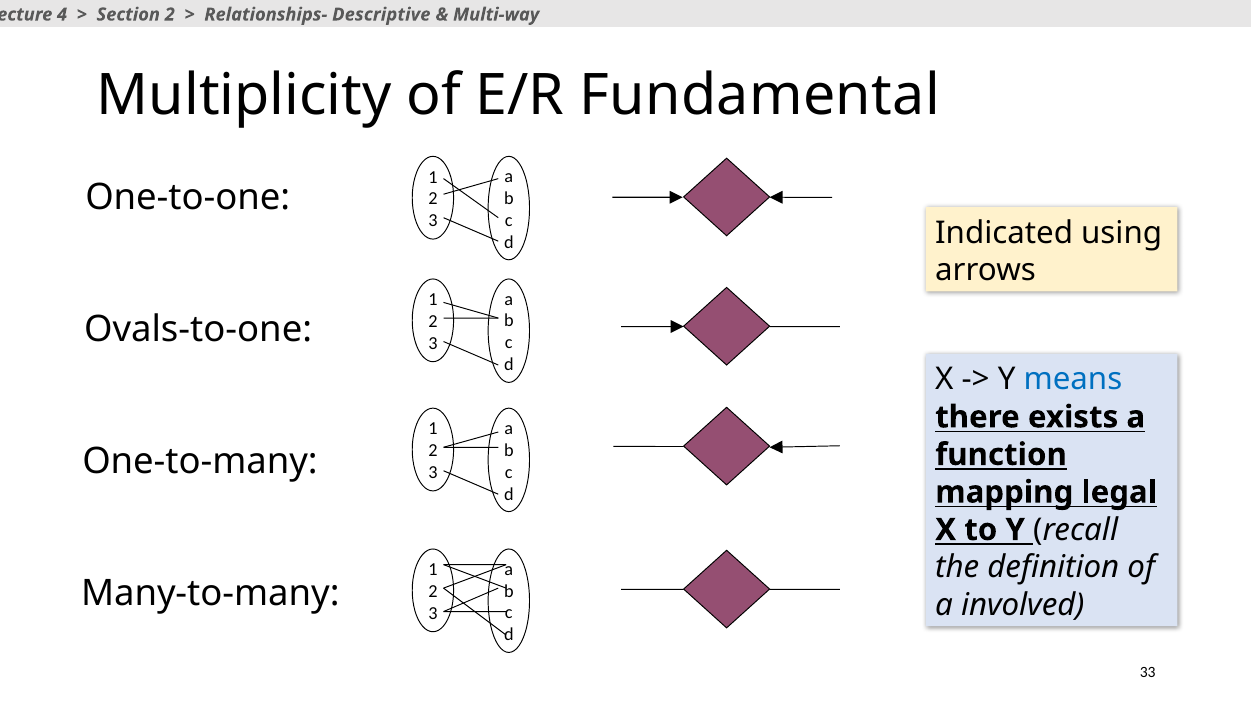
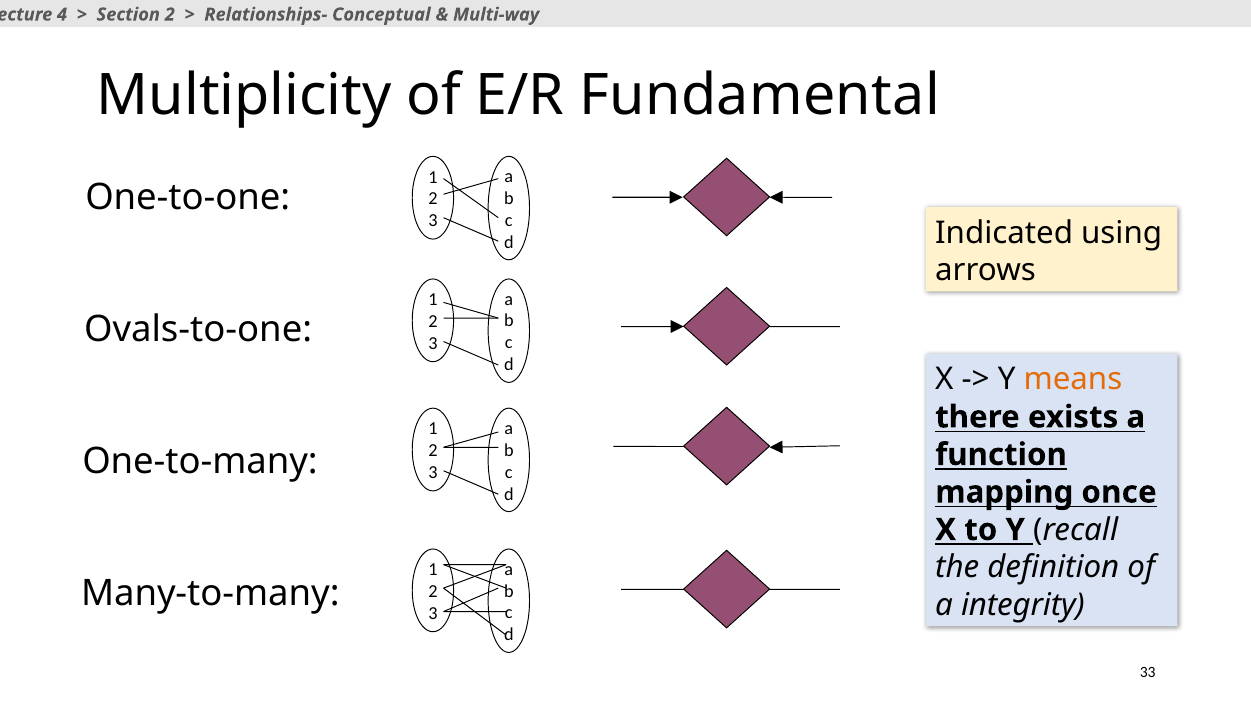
Descriptive: Descriptive -> Conceptual (381, 15)
means colour: blue -> orange (1073, 379)
legal: legal -> once (1119, 492)
involved: involved -> integrity (1023, 605)
